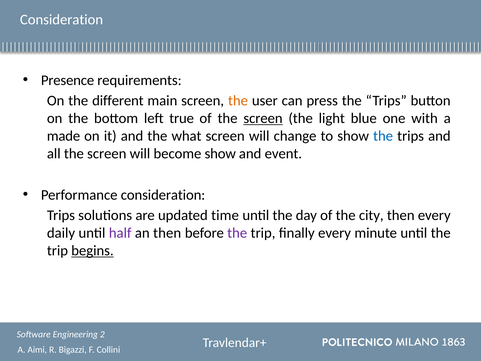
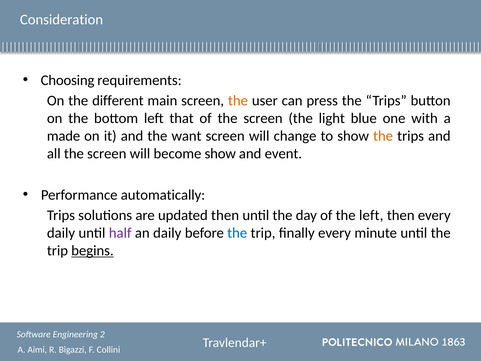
Presence: Presence -> Choosing (68, 80)
true: true -> that (182, 118)
screen underline: present -> none (263, 118)
what: what -> want (186, 136)
the colour: blue -> orange (383, 136)
Performance consideration: consideration -> automatically (163, 195)
updated time: time -> then (225, 215)
the city: city -> left (371, 215)
an then: then -> daily (167, 233)
the colour: purple -> blue (237, 233)
